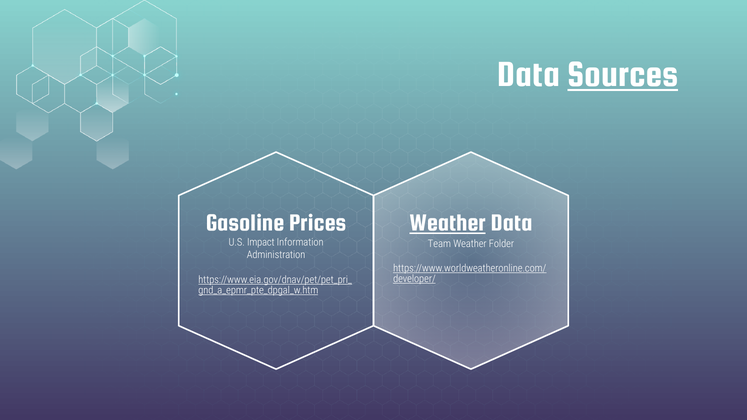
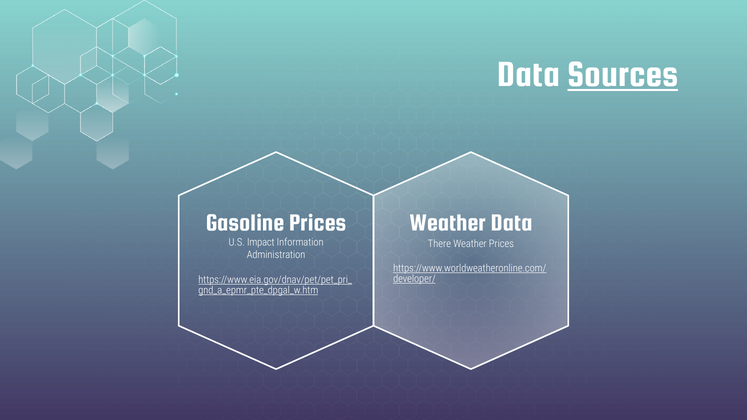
Weather underline: present -> none (447, 223)
Team: Team -> There (439, 244)
Weather Folder: Folder -> Prices (501, 244)
